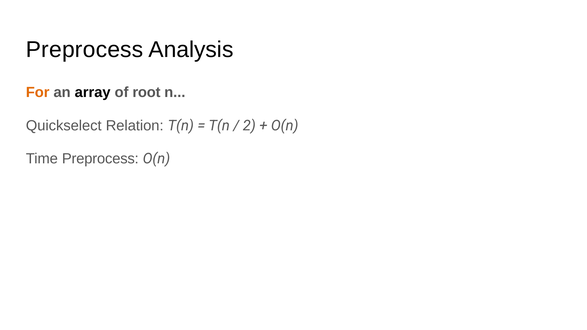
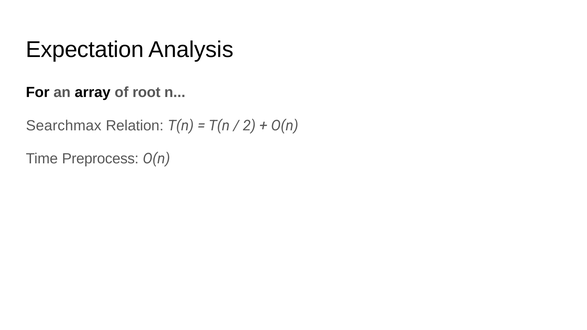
Preprocess: Preprocess -> Expectation (85, 50)
For colour: orange -> black (38, 92)
Quickselect: Quickselect -> Searchmax (64, 126)
